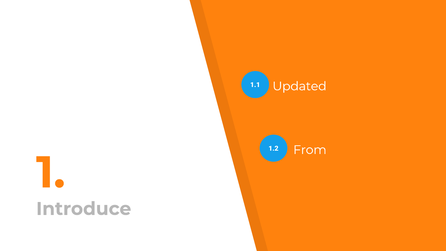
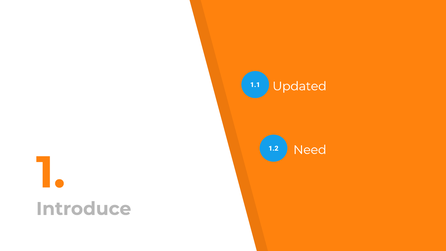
From: From -> Need (310, 150)
